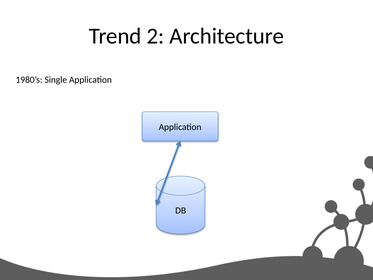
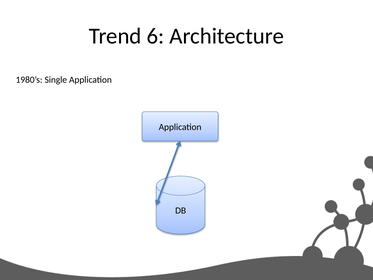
2: 2 -> 6 (155, 36)
